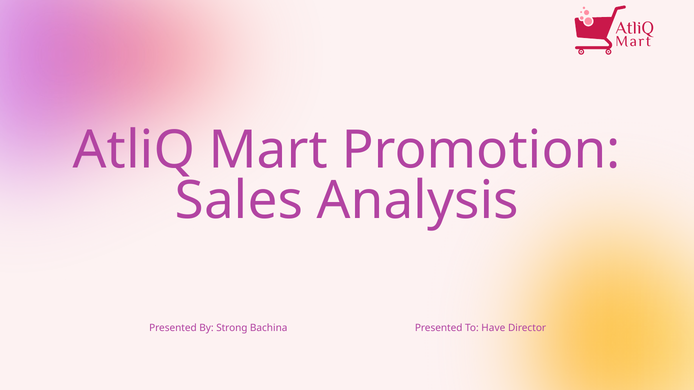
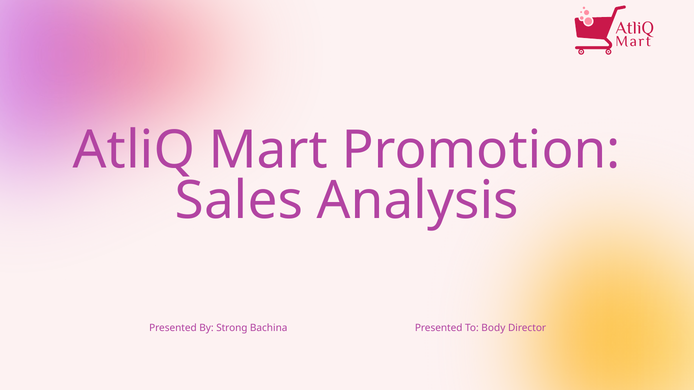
Have: Have -> Body (493, 328)
